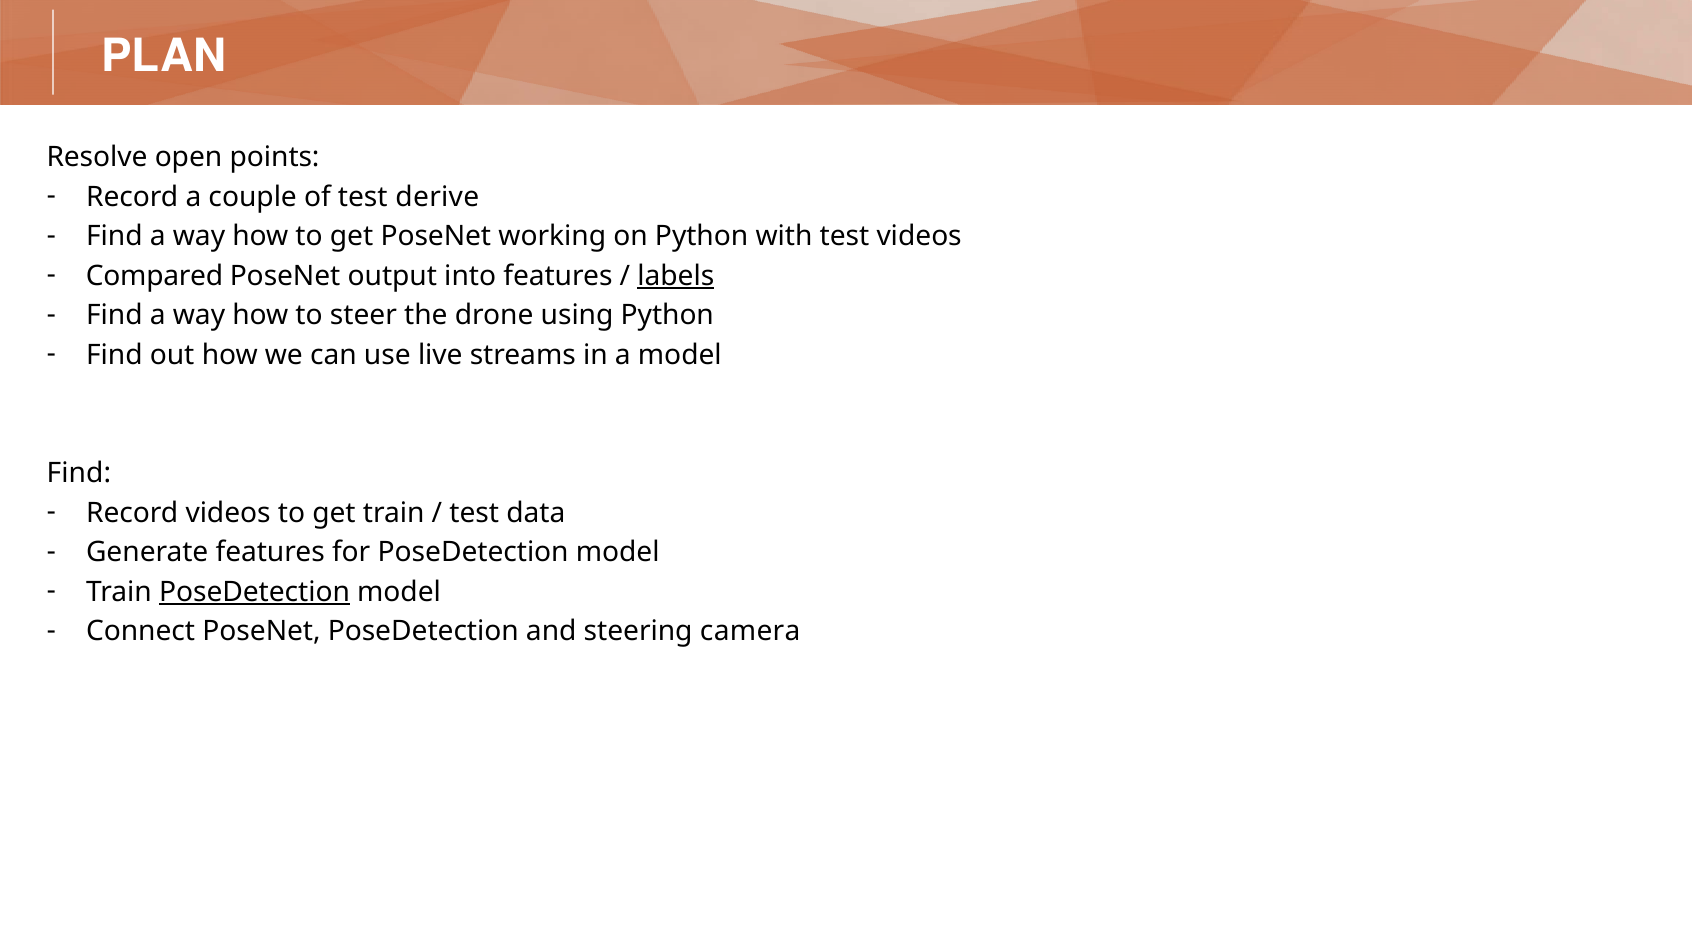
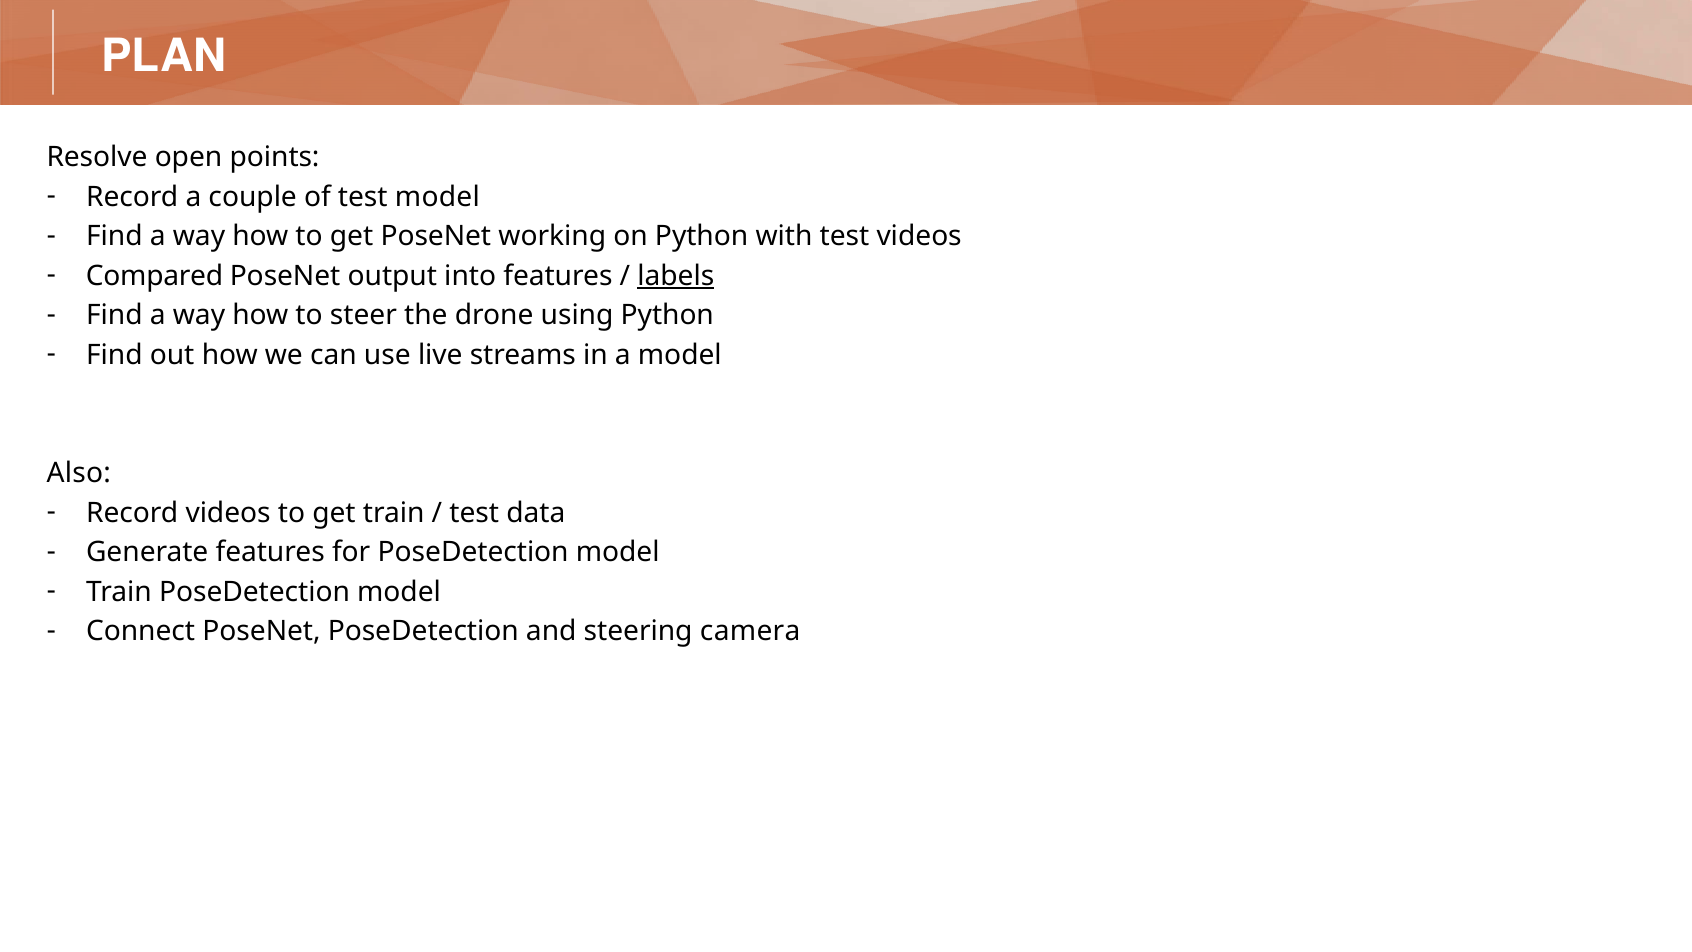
test derive: derive -> model (437, 197)
Find: Find -> Also (79, 473)
PoseDetection underline: present -> none (255, 592)
